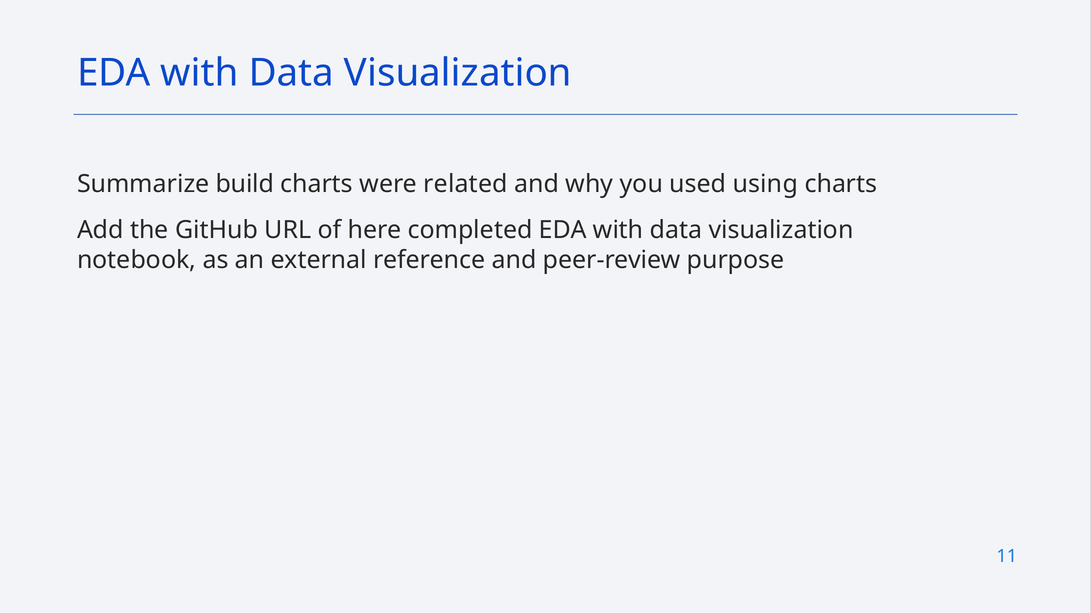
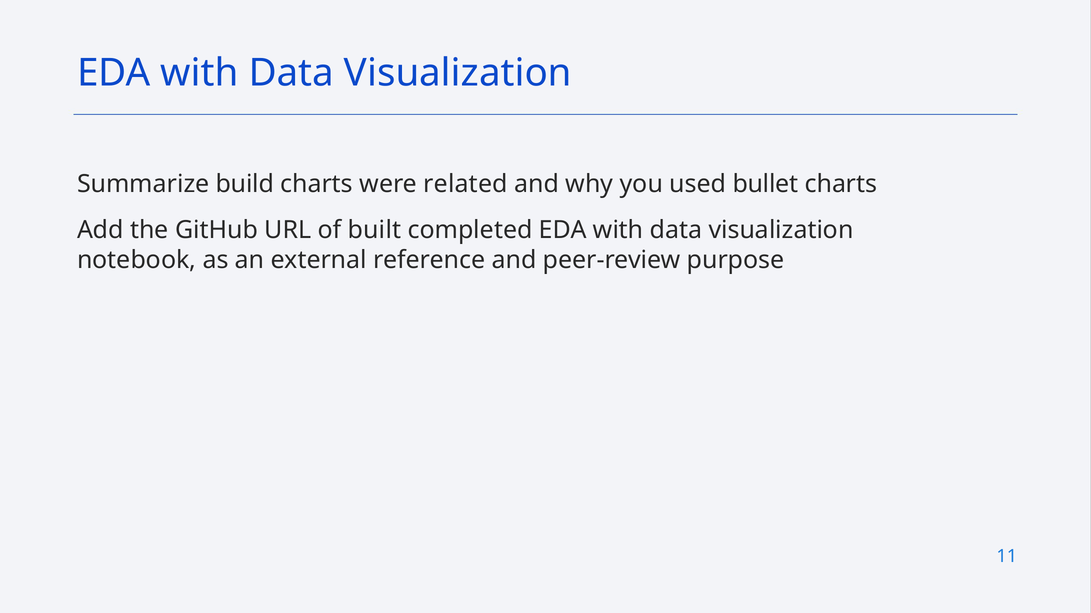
using: using -> bullet (765, 184)
here: here -> built (375, 230)
